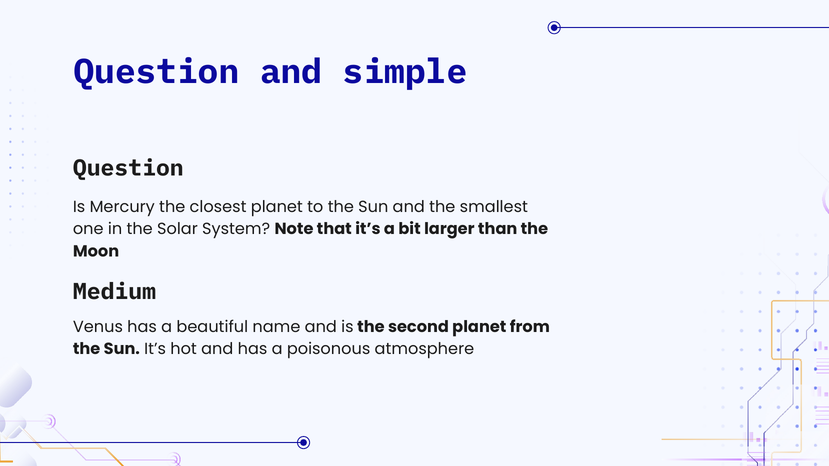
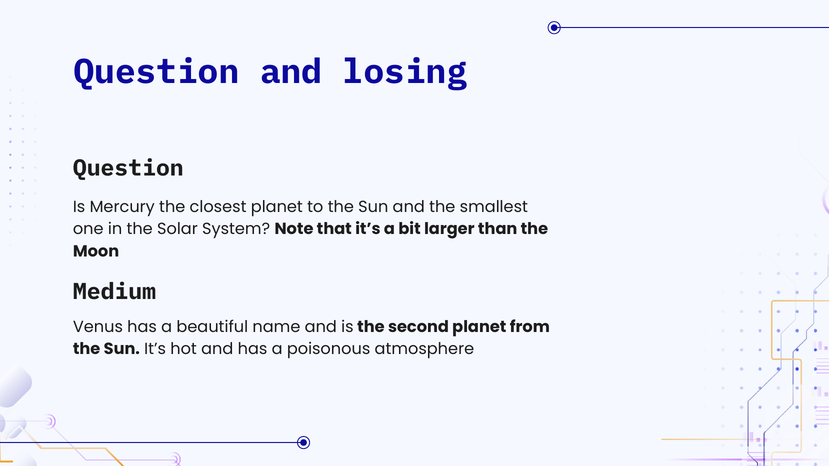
simple: simple -> losing (405, 72)
